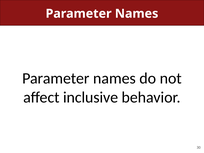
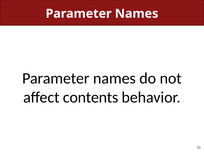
inclusive: inclusive -> contents (91, 97)
